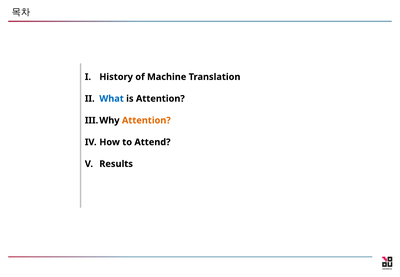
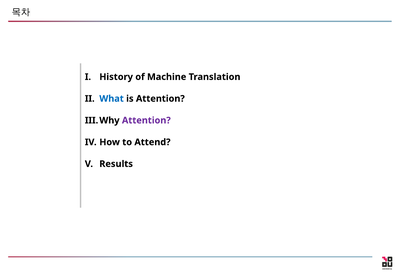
Attention colour: orange -> purple (146, 120)
